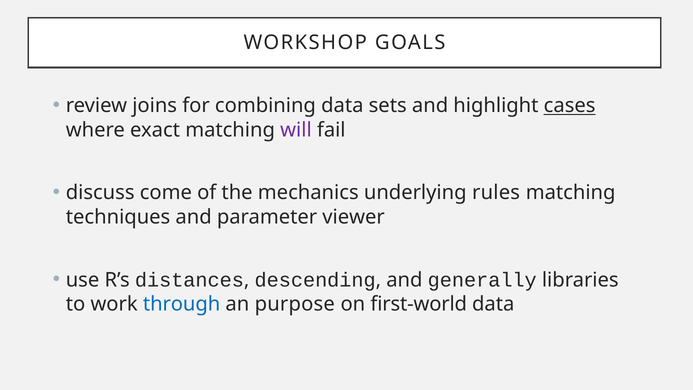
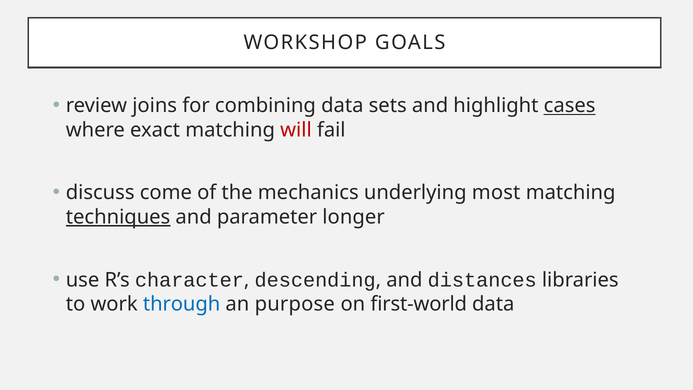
will colour: purple -> red (296, 130)
rules: rules -> most (496, 193)
techniques underline: none -> present (118, 217)
viewer: viewer -> longer (354, 217)
distances: distances -> character (189, 280)
generally: generally -> distances (482, 280)
